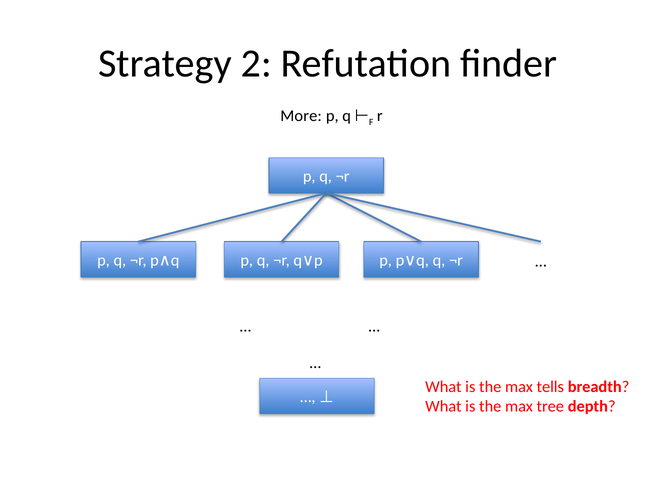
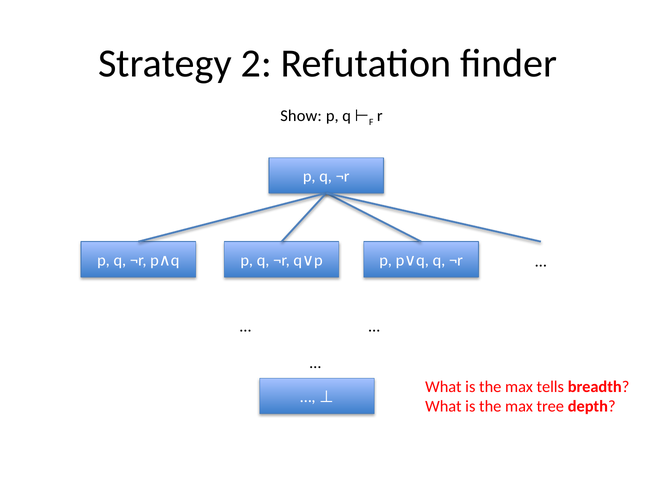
More: More -> Show (301, 116)
